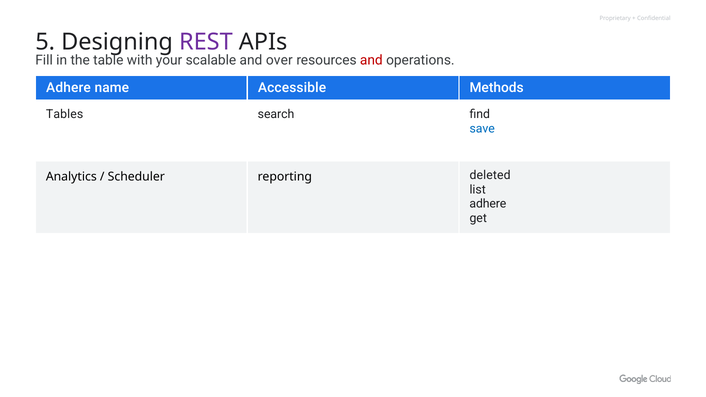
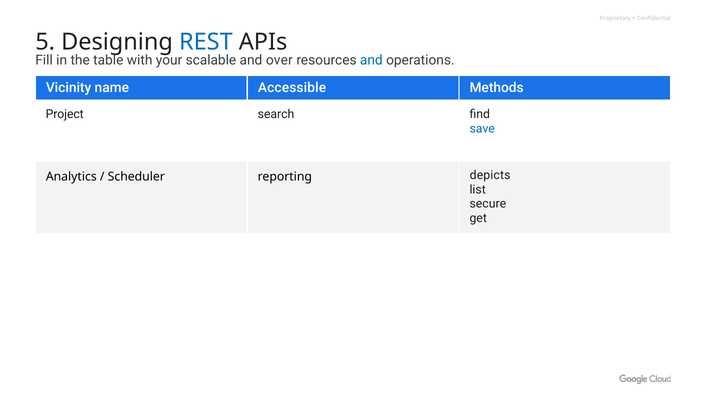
REST colour: purple -> blue (206, 42)
and colour: red -> blue (371, 60)
Adhere: Adhere -> Vicinity (69, 88)
Tables: Tables -> Project (65, 114)
deleted: deleted -> depicts (490, 175)
adhere: adhere -> secure (488, 204)
